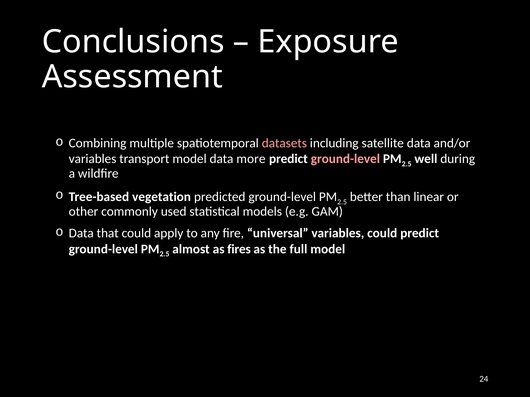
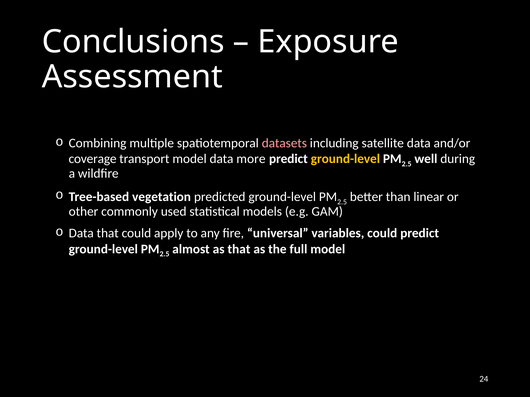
variables: variables -> coverage (93, 159)
ground-level colour: pink -> yellow (345, 159)
as fires: fires -> that (239, 249)
